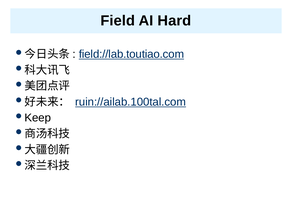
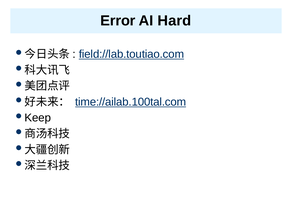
Field: Field -> Error (118, 21)
ruin://ailab.100tal.com: ruin://ailab.100tal.com -> time://ailab.100tal.com (131, 102)
